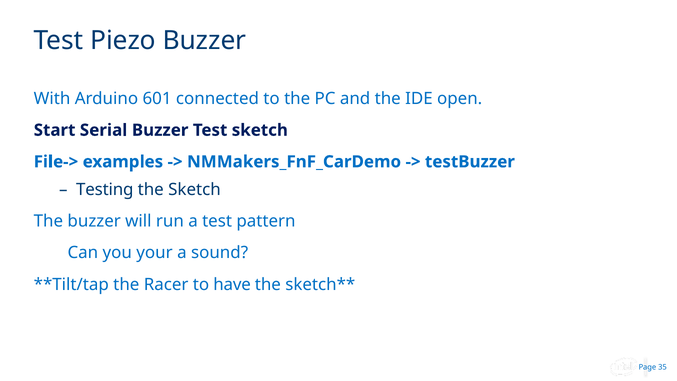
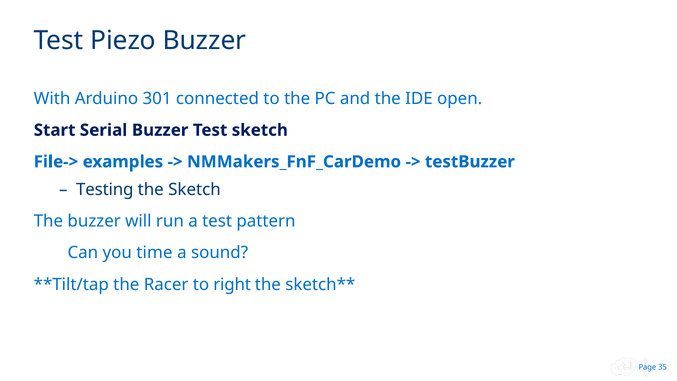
601: 601 -> 301 (157, 99)
your: your -> time (154, 253)
have: have -> right (232, 284)
